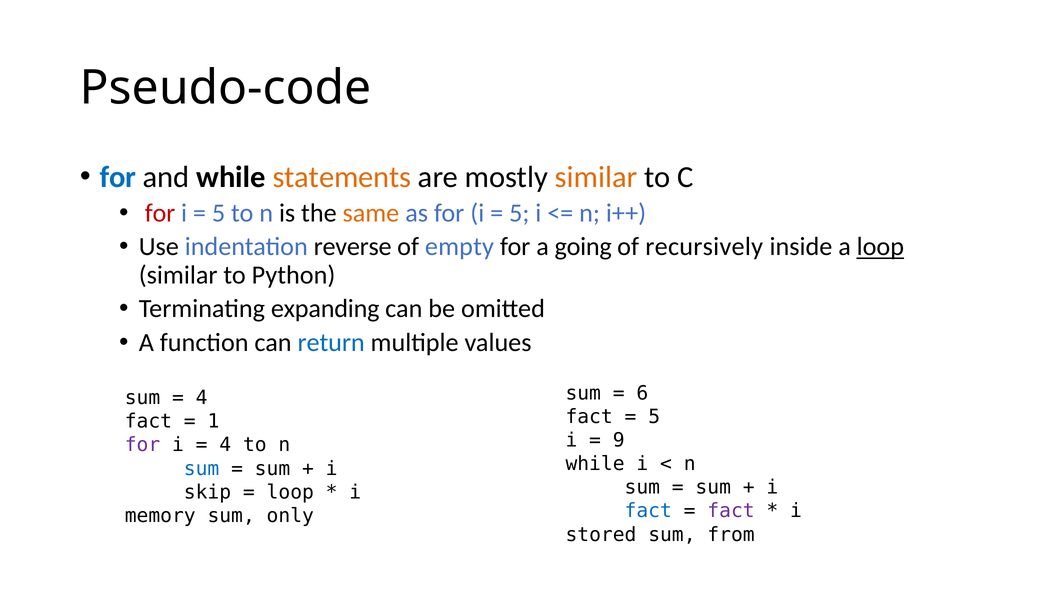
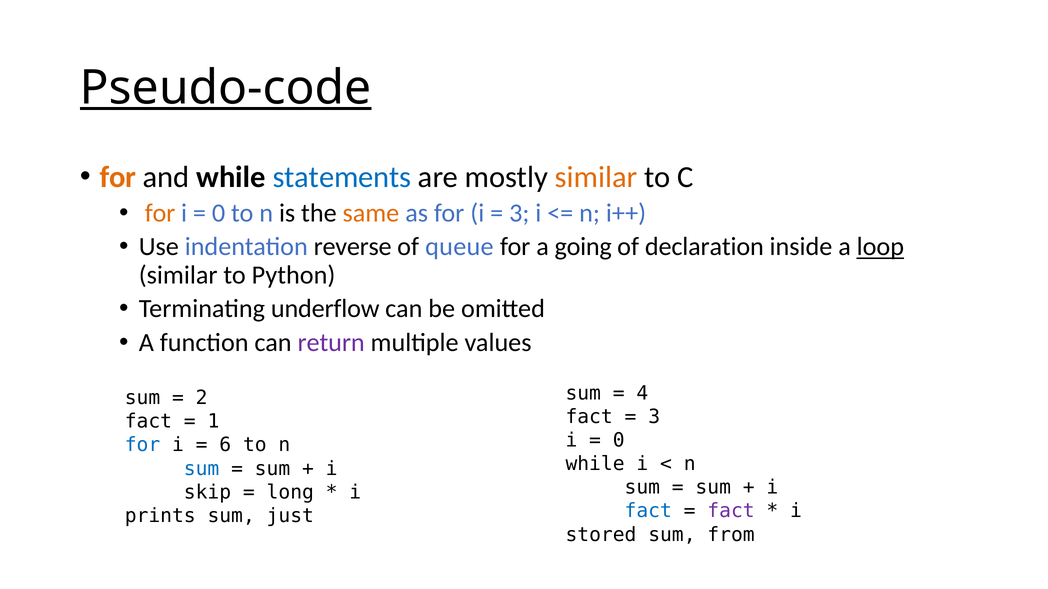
Pseudo-code underline: none -> present (226, 88)
for colour: blue -> orange (118, 177)
statements colour: orange -> blue (342, 177)
for colour: red -> orange (160, 213)
5: 5 -> 0 (219, 213)
5: 5 -> 3 (519, 213)
empty: empty -> queue (459, 247)
recursively: recursively -> declaration (704, 247)
expanding: expanding -> underflow (325, 309)
return colour: blue -> purple (331, 343)
6: 6 -> 4 (642, 394)
4: 4 -> 2 (202, 398)
5: 5 -> 3 (654, 417)
9: 9 -> 0 (619, 441)
for colour: purple -> blue (143, 445)
4: 4 -> 6 (225, 445)
loop: loop -> long (290, 492)
memory: memory -> prints (160, 516)
only: only -> just (290, 516)
